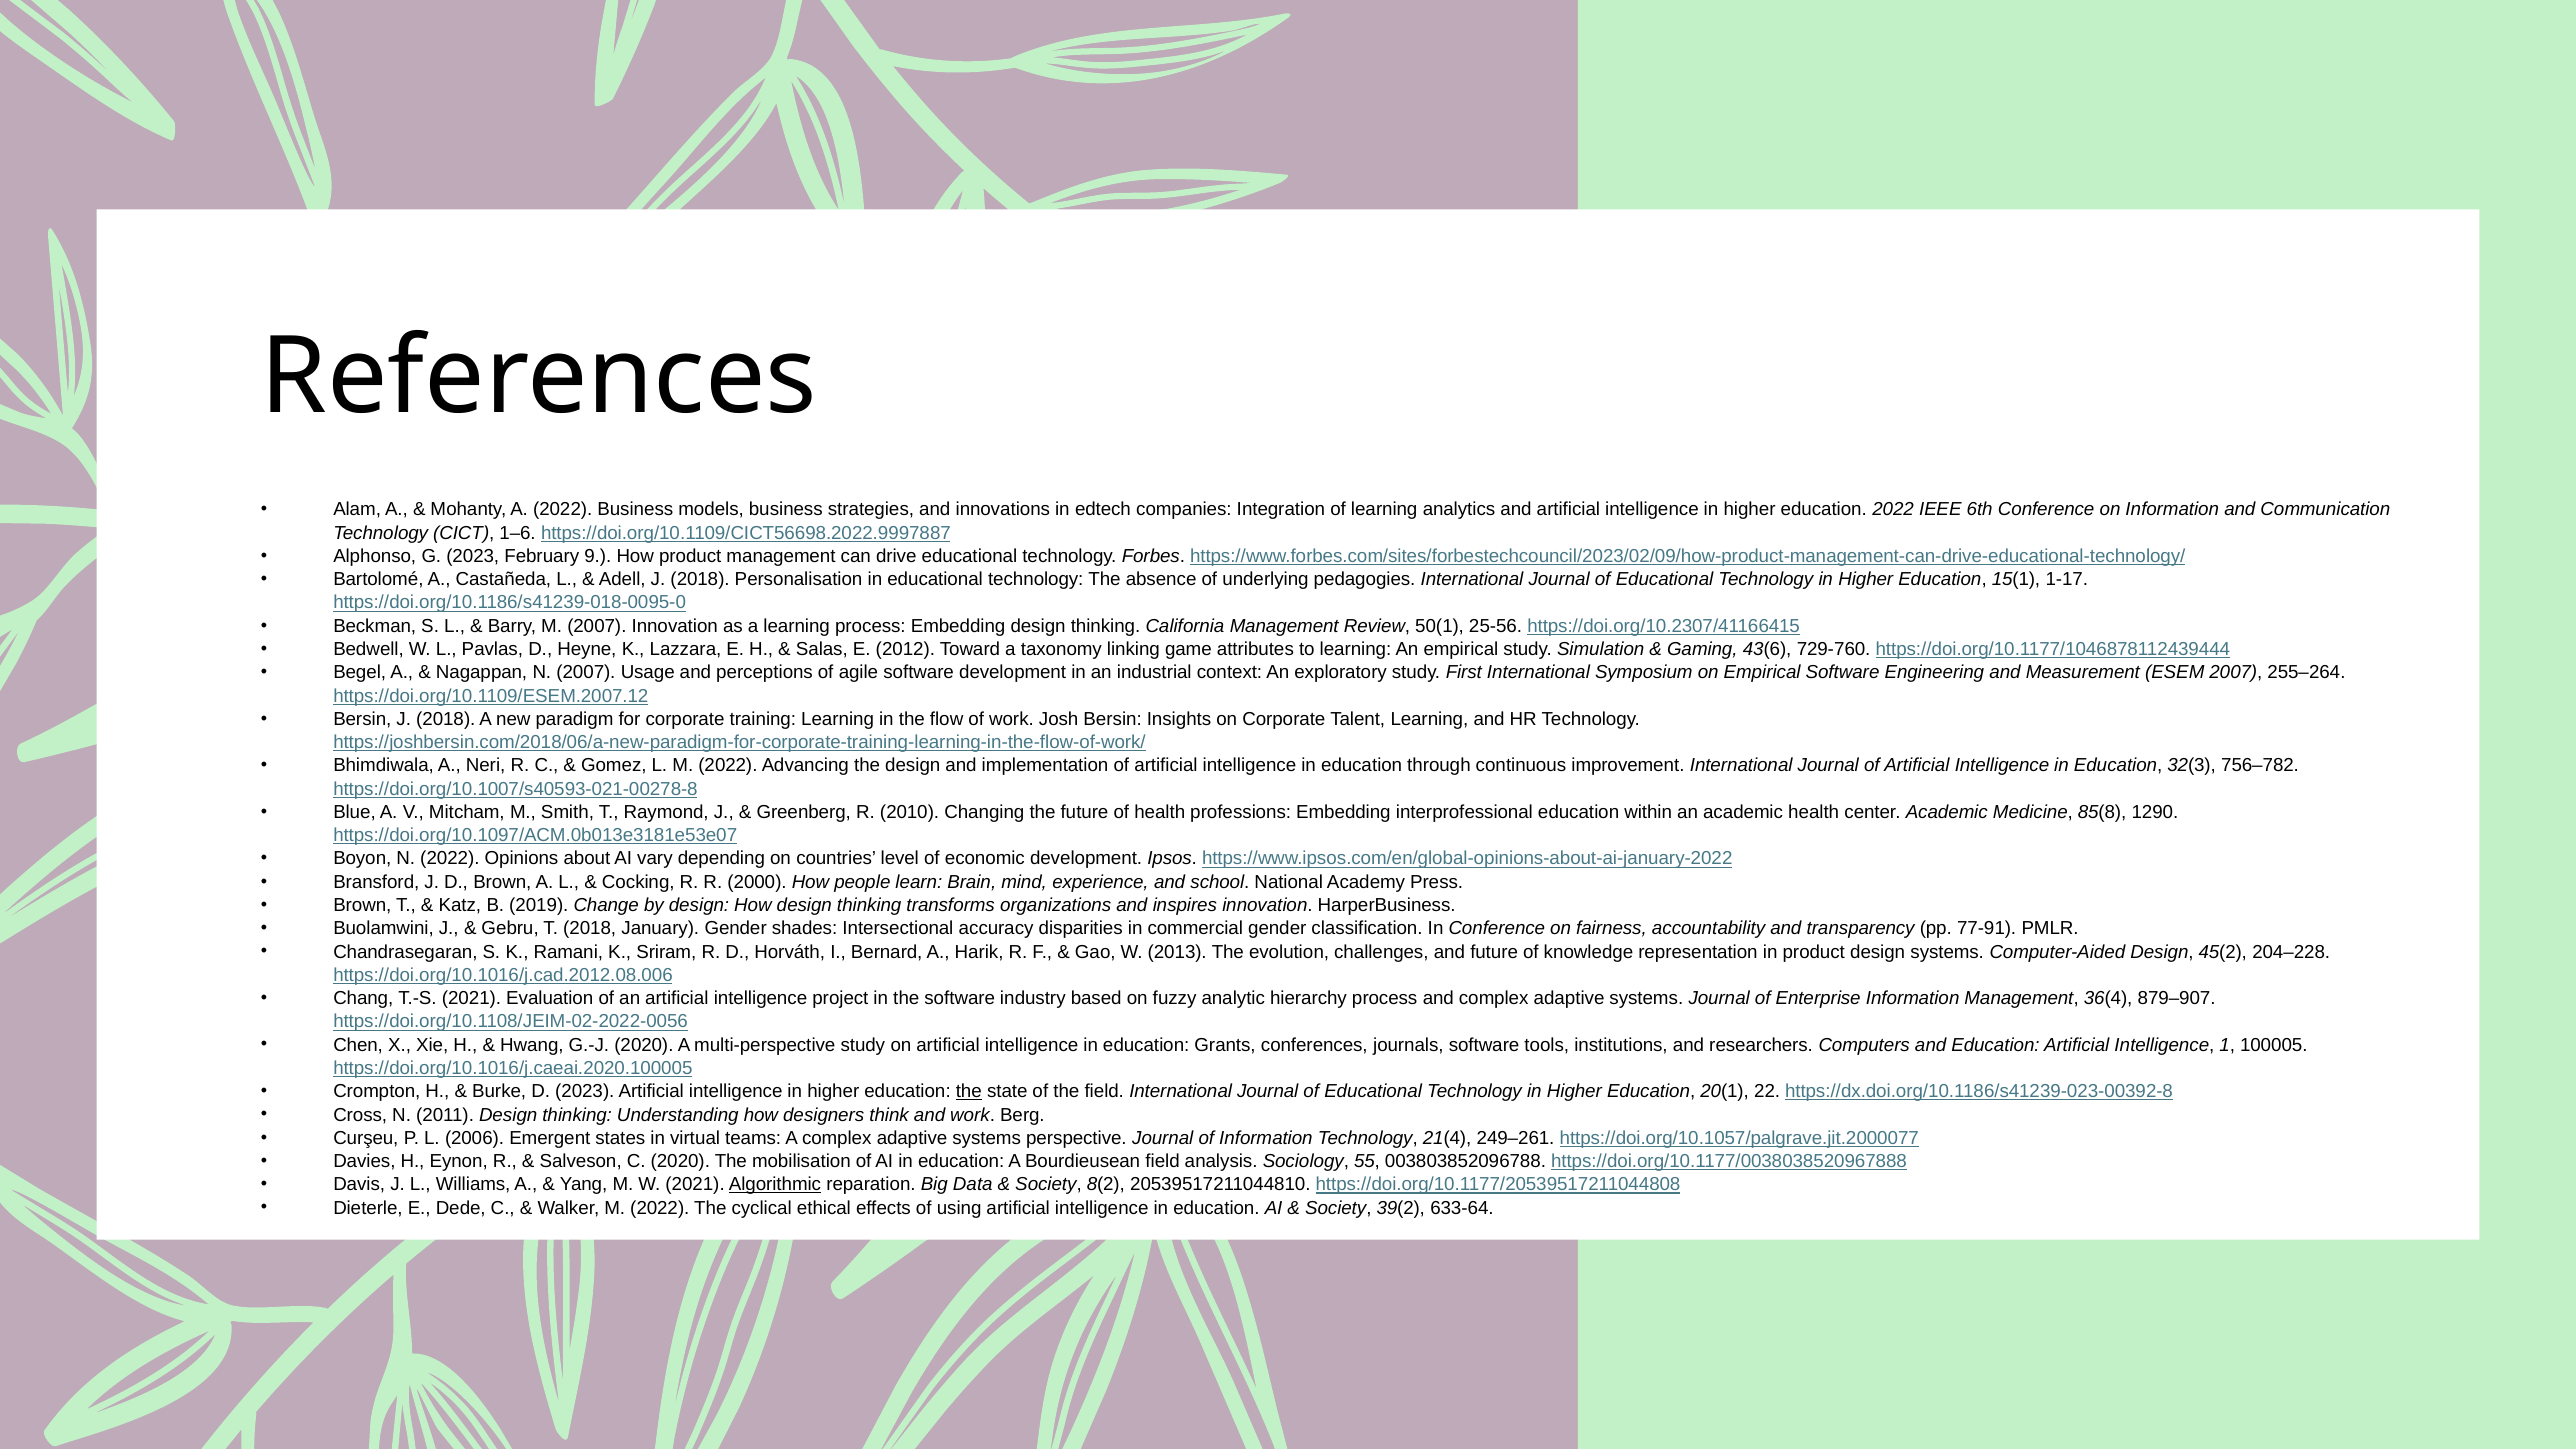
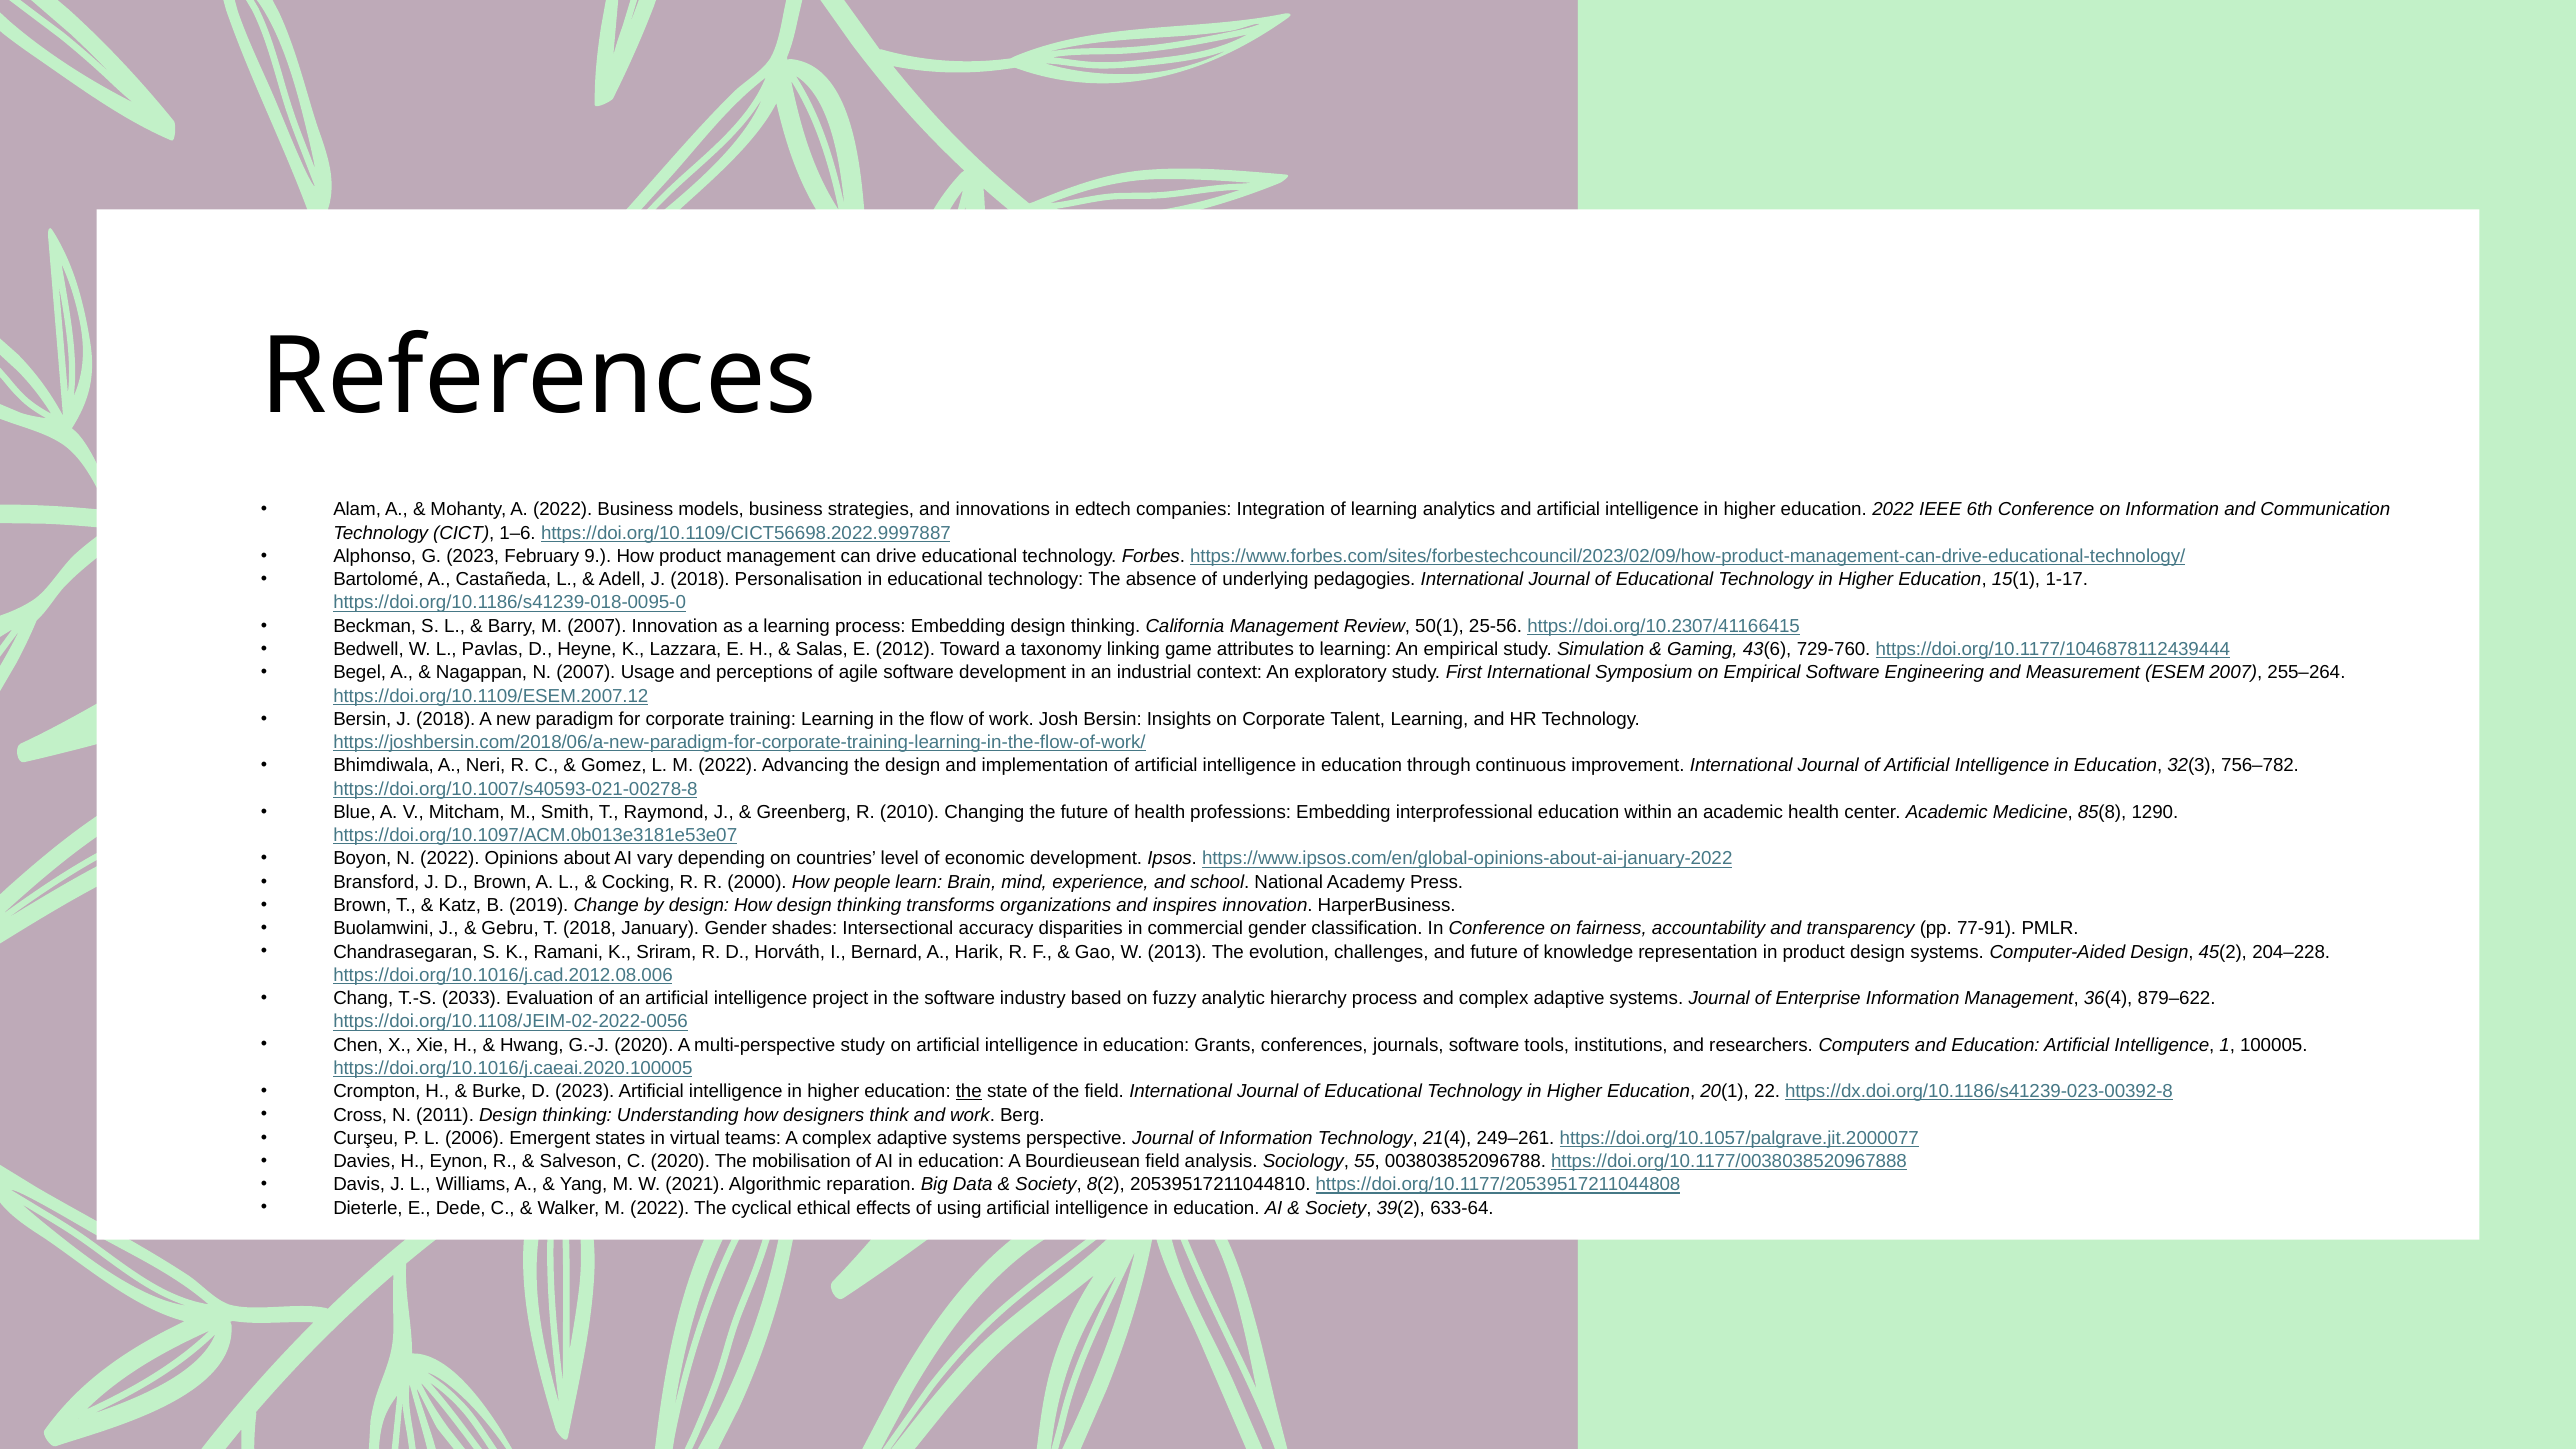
T.-S 2021: 2021 -> 2033 (471, 998)
879–907: 879–907 -> 879–622 (2177, 998)
Algorithmic underline: present -> none (775, 1185)
